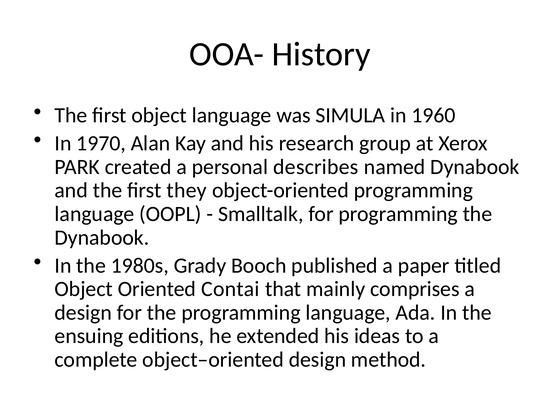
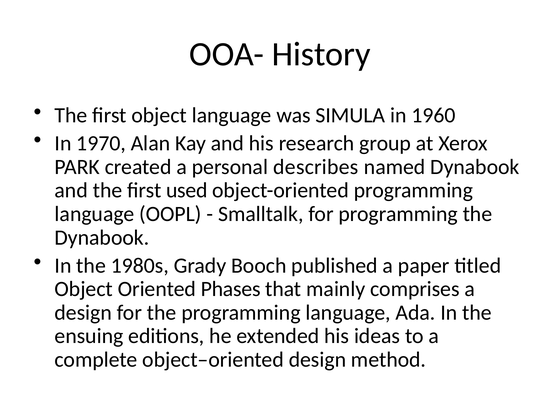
they: they -> used (187, 190)
Contai: Contai -> Phases (231, 289)
